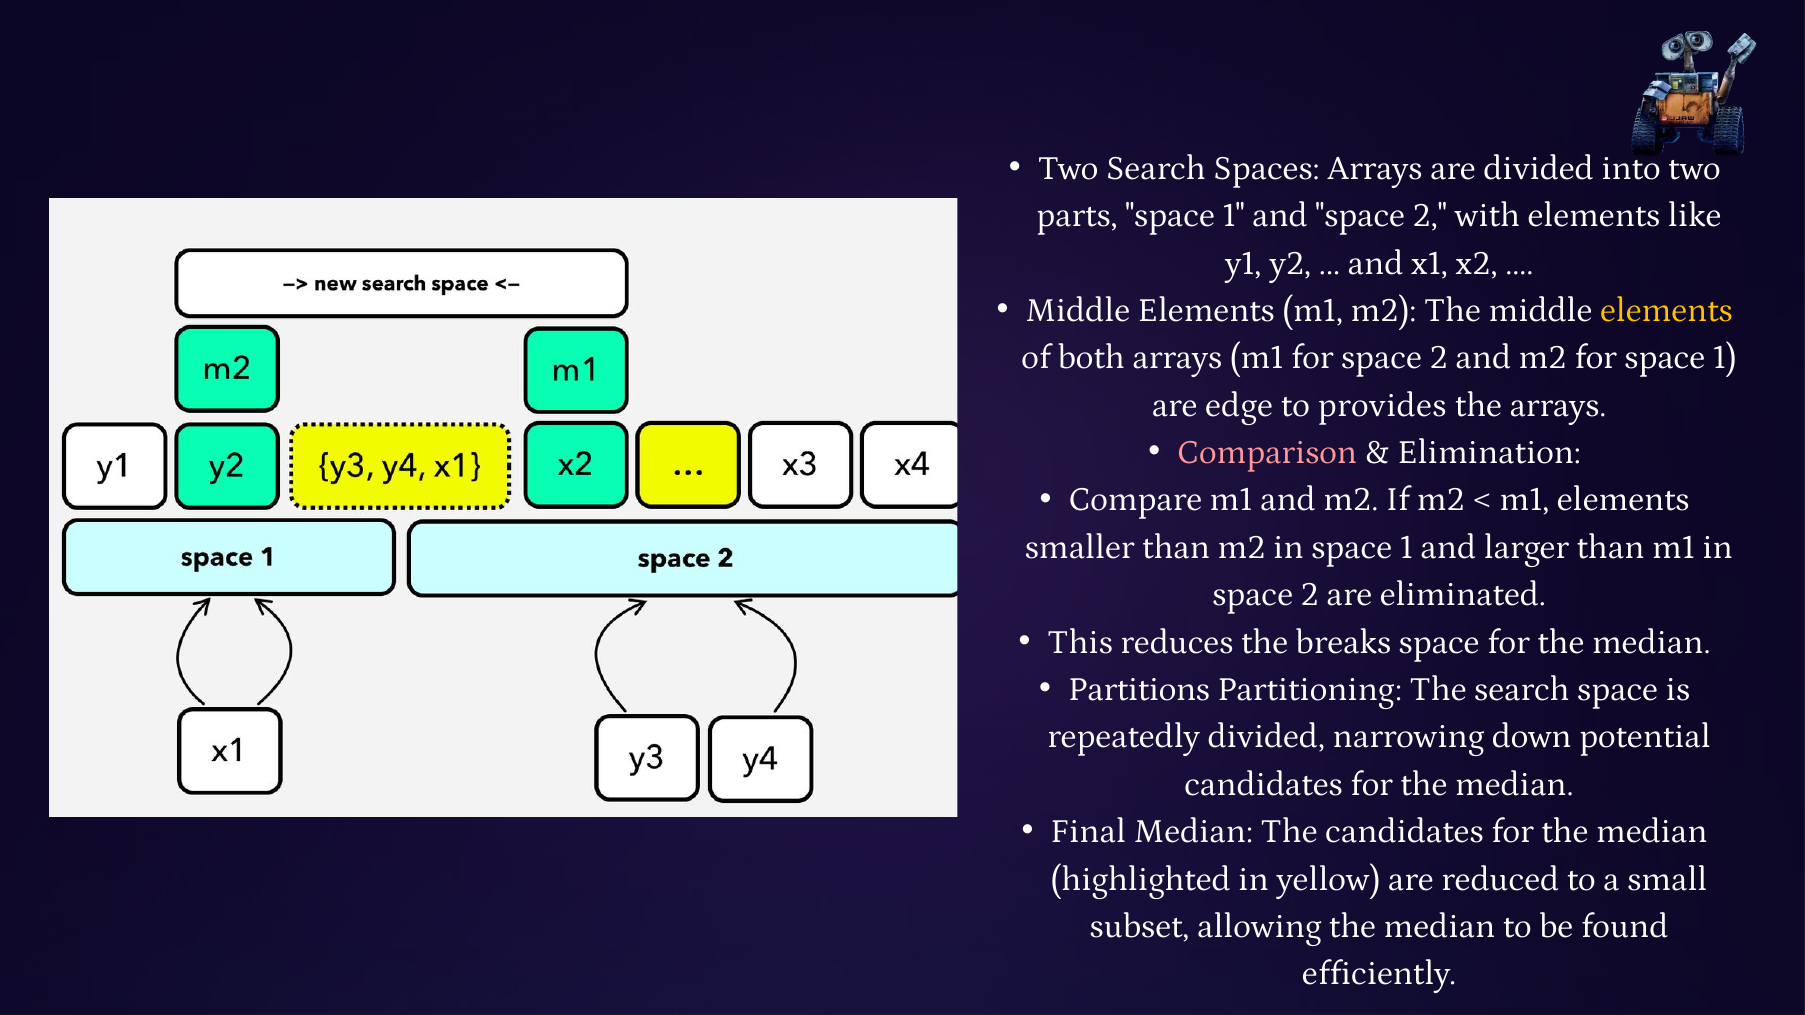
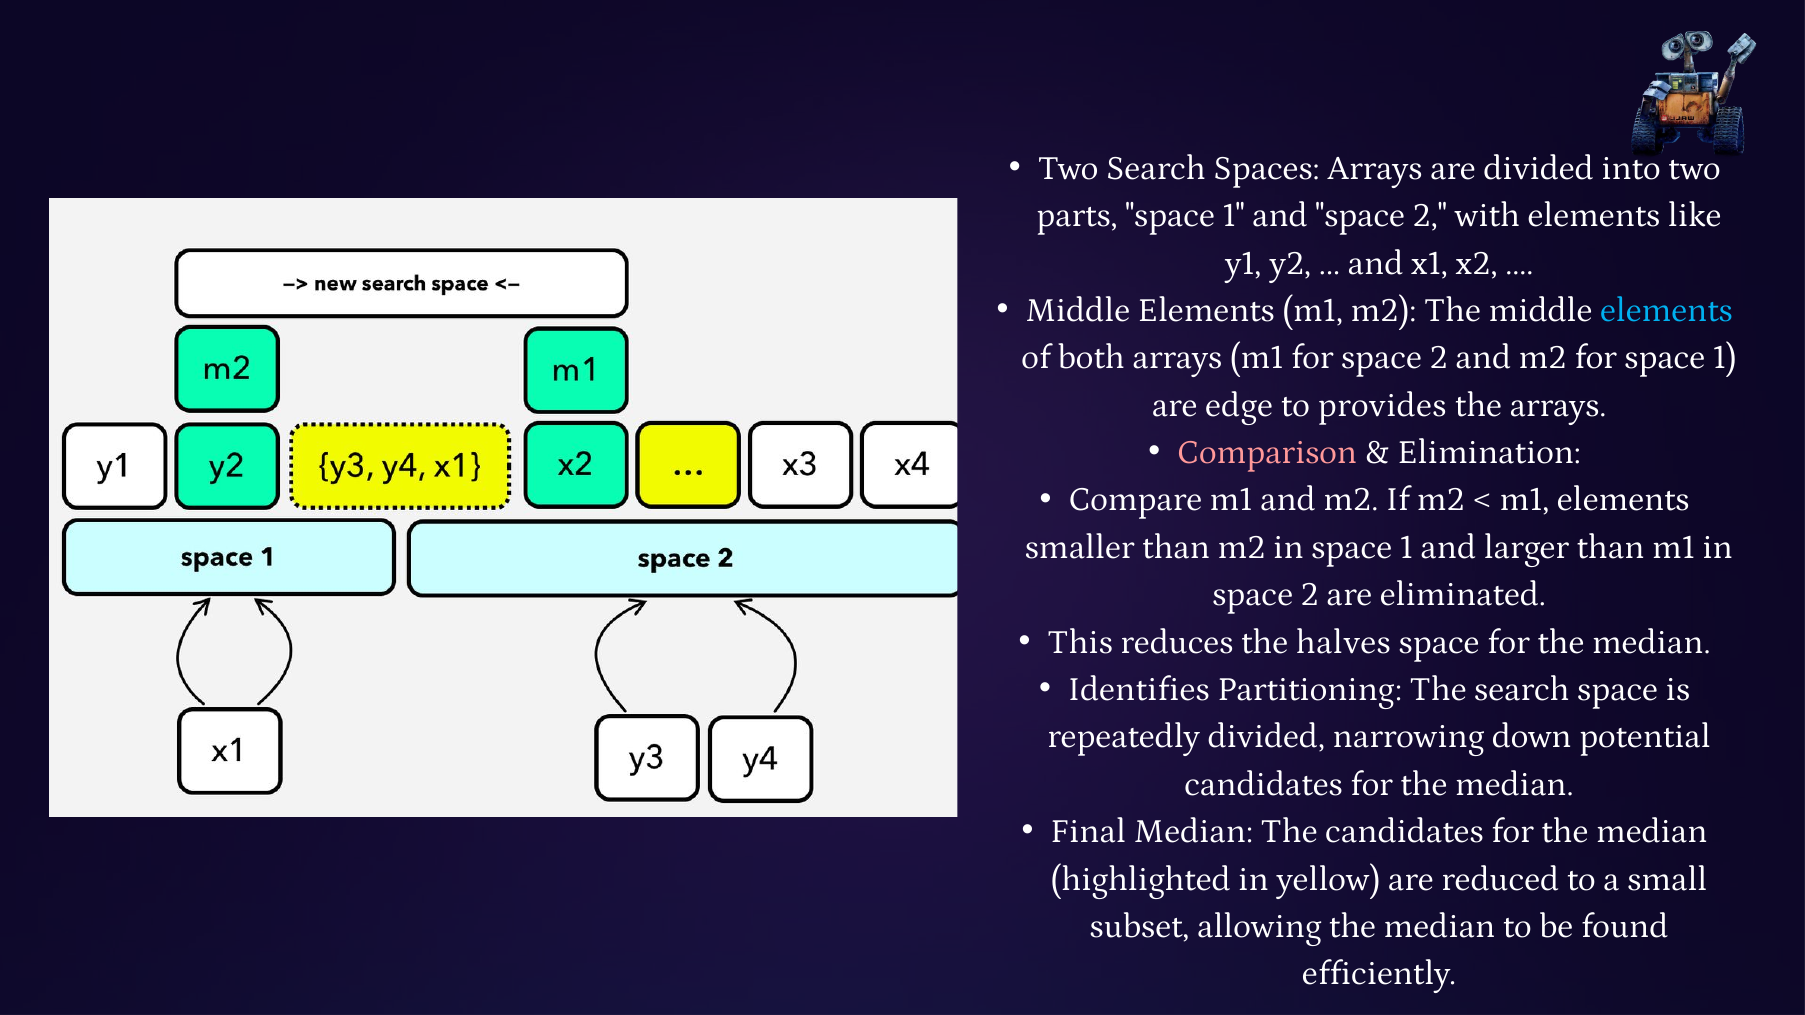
elements colour: yellow -> light blue (1666, 310)
breaks: breaks -> halves (1343, 642)
Partitions: Partitions -> Identifies (1139, 690)
